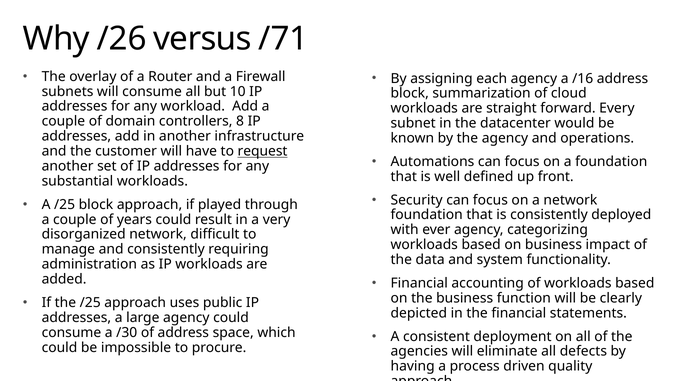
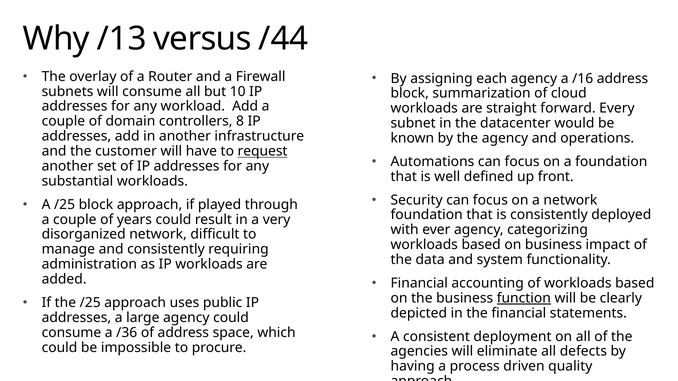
/26: /26 -> /13 (122, 39)
/71: /71 -> /44 (283, 39)
function underline: none -> present (524, 298)
/30: /30 -> /36 (127, 333)
